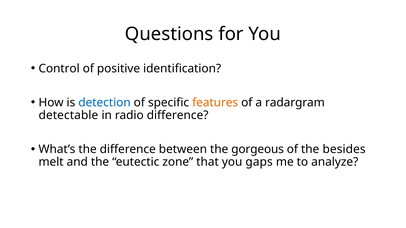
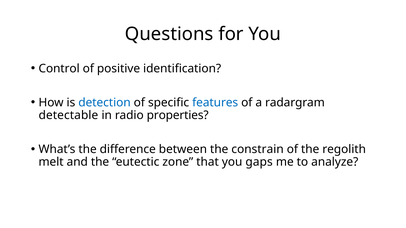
features colour: orange -> blue (215, 103)
radio difference: difference -> properties (178, 115)
gorgeous: gorgeous -> constrain (258, 150)
besides: besides -> regolith (344, 150)
